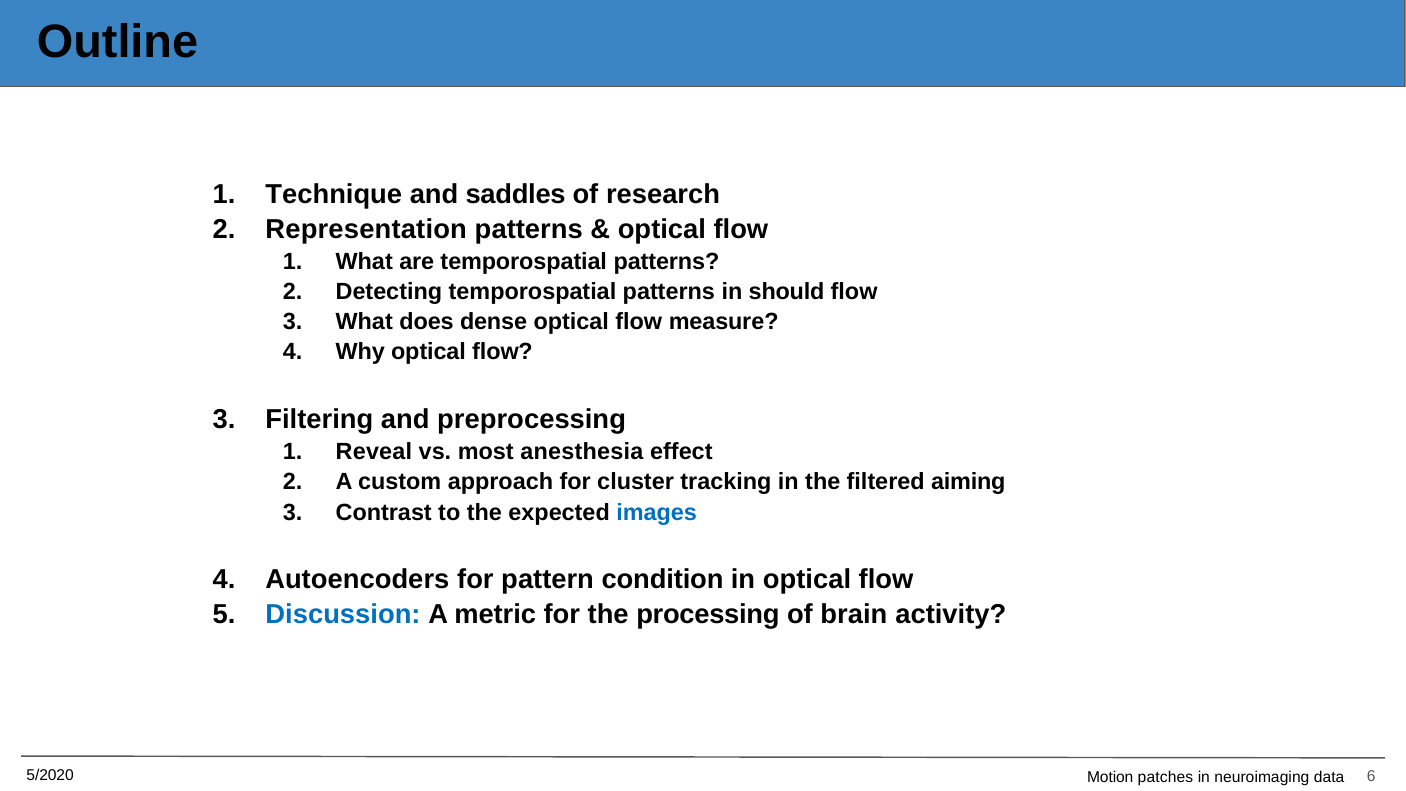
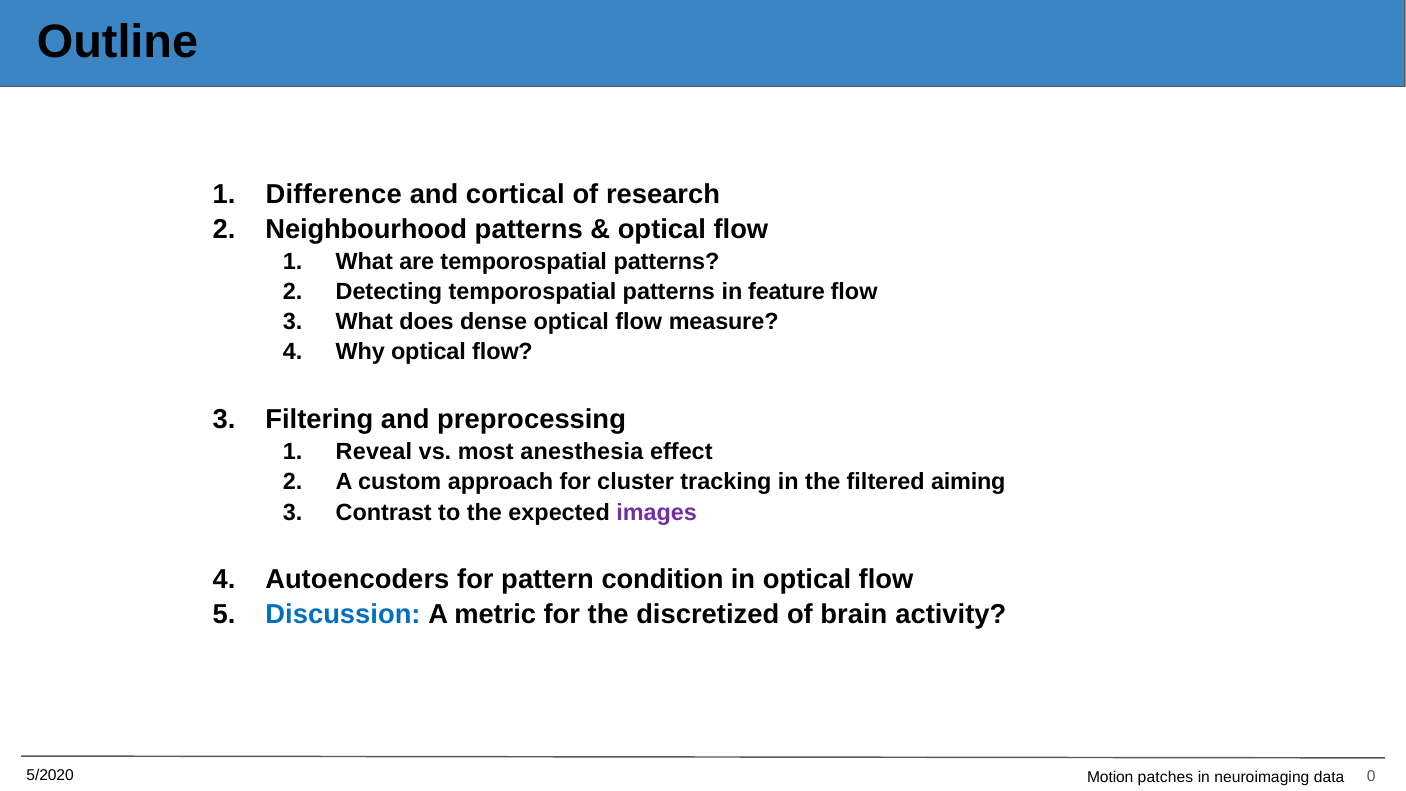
Technique: Technique -> Difference (334, 194)
saddles: saddles -> cortical (515, 194)
Representation: Representation -> Neighbourhood (366, 229)
should: should -> feature (787, 292)
images colour: blue -> purple (657, 512)
processing: processing -> discretized (708, 615)
6: 6 -> 0 (1371, 776)
